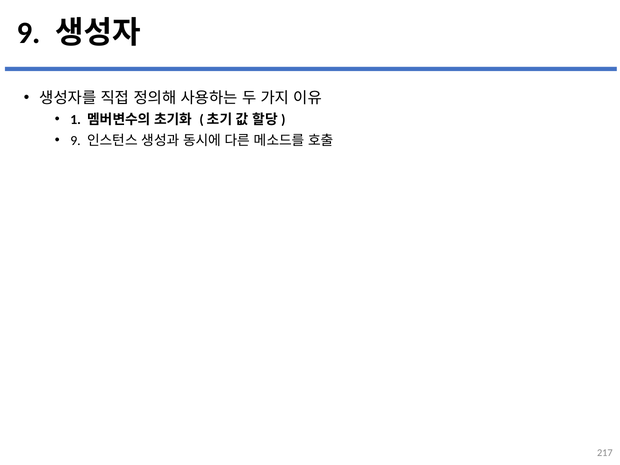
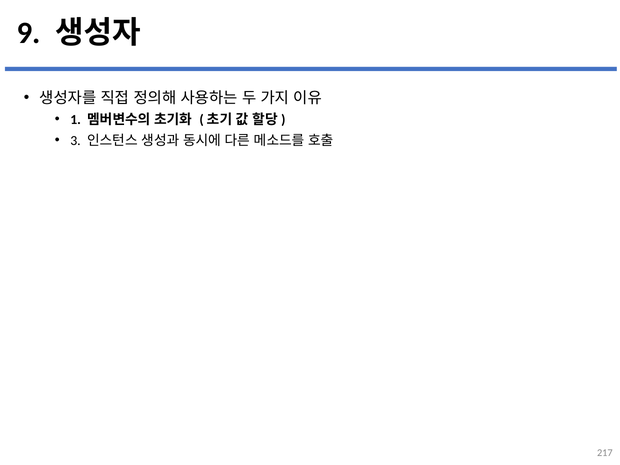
9: 9 -> 3 (75, 141)
